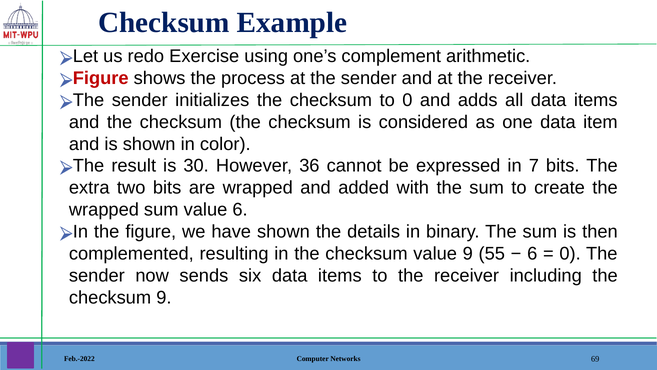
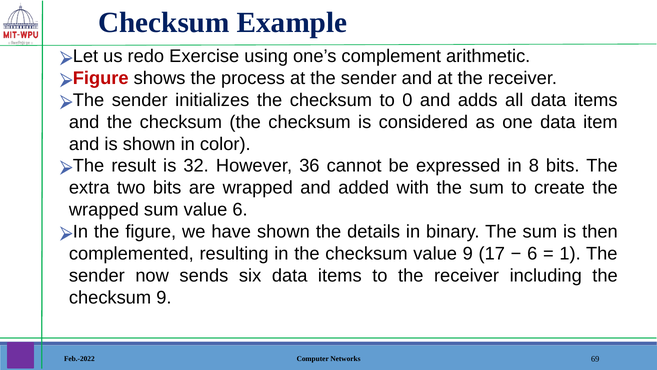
30: 30 -> 32 (196, 166)
7: 7 -> 8 (534, 166)
55: 55 -> 17 (492, 253)
0: 0 -> 1 (570, 253)
